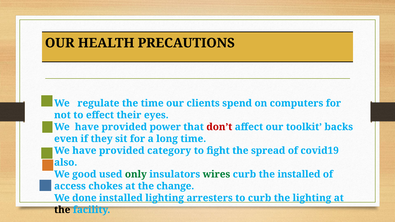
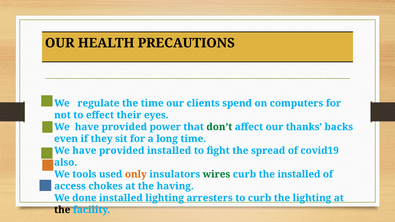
don’t colour: red -> green (219, 127)
toolkit: toolkit -> thanks (304, 127)
provided category: category -> installed (169, 151)
good: good -> tools (84, 174)
only colour: green -> orange (136, 174)
change: change -> having (175, 186)
